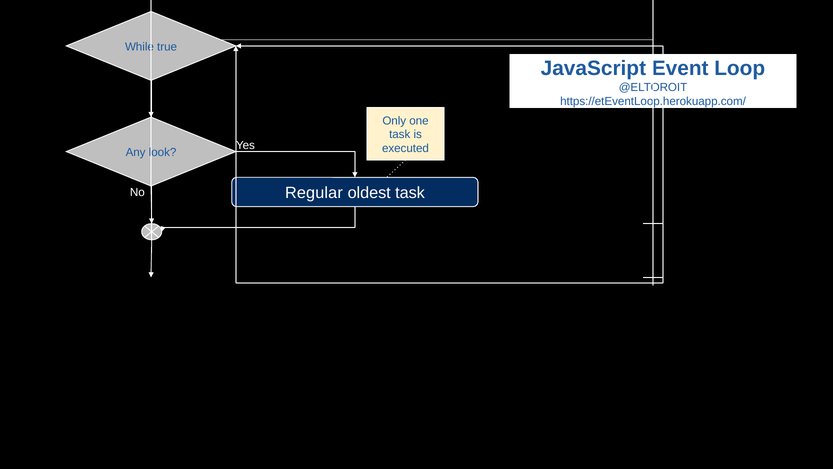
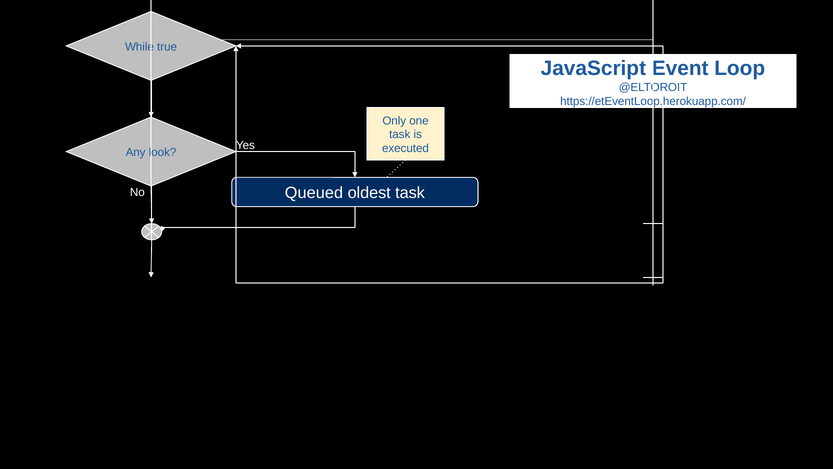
Regular: Regular -> Queued (314, 193)
